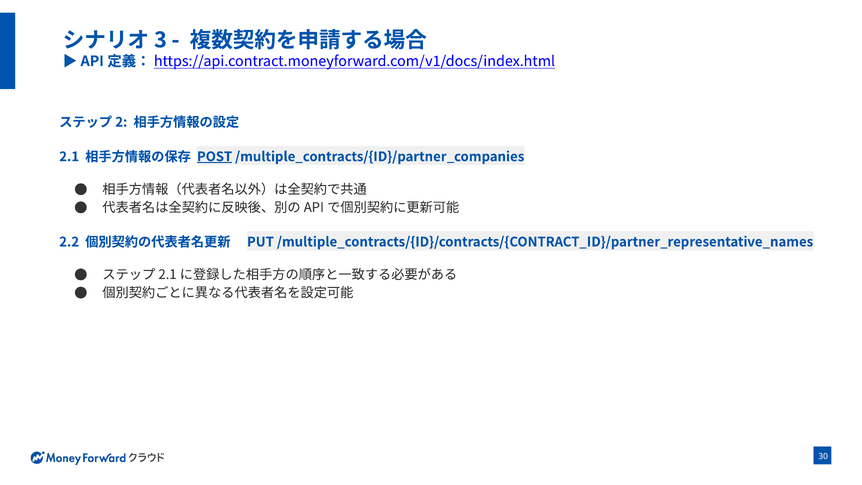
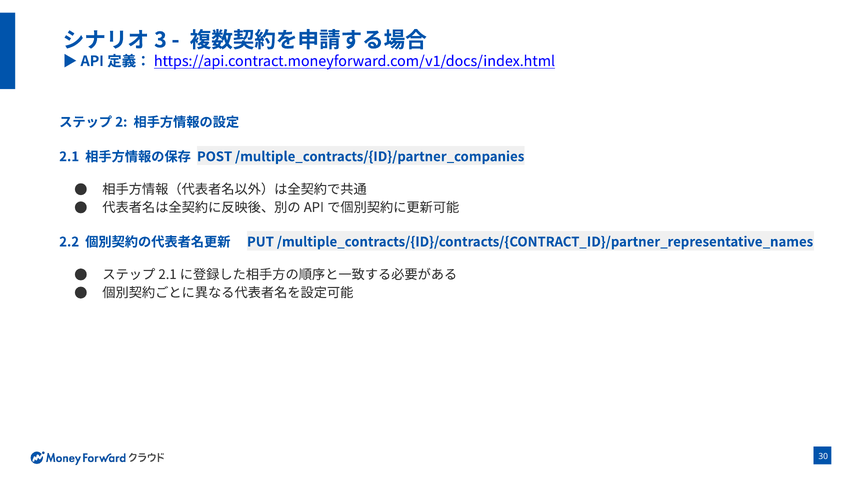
POST underline: present -> none (215, 157)
